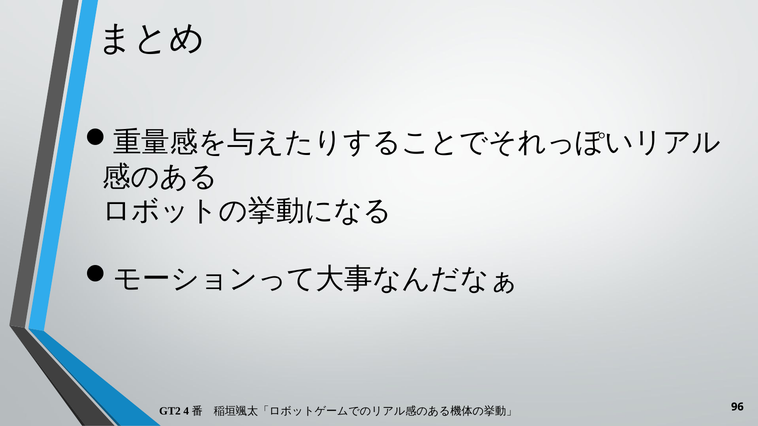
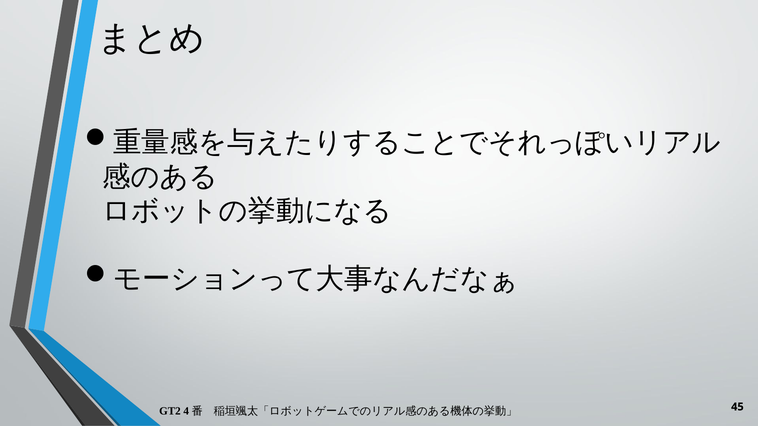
96: 96 -> 45 (737, 407)
